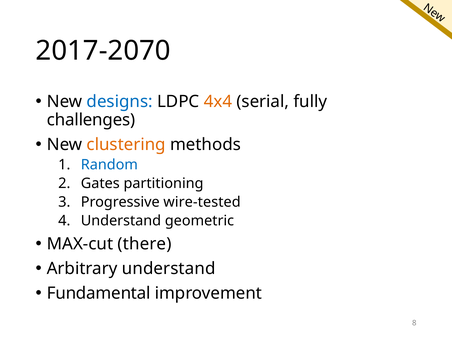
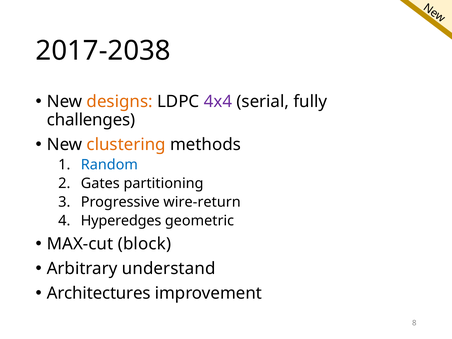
2017-2070: 2017-2070 -> 2017-2038 (103, 51)
designs colour: blue -> orange (120, 102)
4x4 colour: orange -> purple (218, 102)
wire-tested: wire-tested -> wire-return (202, 202)
Understand: Understand -> Hyperedges (121, 221)
there: there -> block (145, 244)
Fundamental: Fundamental -> Architectures (99, 293)
